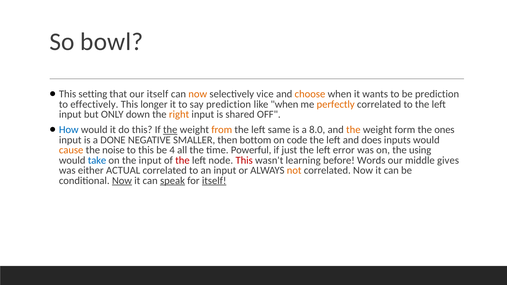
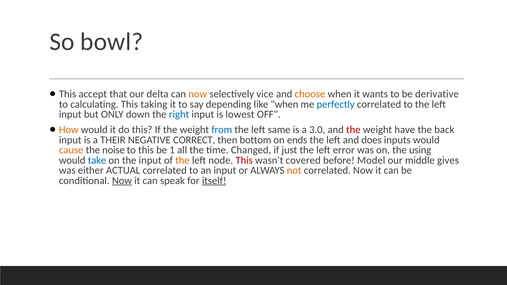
setting: setting -> accept (93, 94)
our itself: itself -> delta (158, 94)
be prediction: prediction -> derivative (437, 94)
effectively: effectively -> calculating (94, 104)
longer: longer -> taking (154, 104)
say prediction: prediction -> depending (229, 104)
perfectly colour: orange -> blue (336, 104)
right colour: orange -> blue (179, 114)
shared: shared -> lowest (240, 114)
How colour: blue -> orange (69, 130)
the underline: present -> none (170, 130)
from colour: orange -> blue (222, 130)
8.0: 8.0 -> 3.0 (317, 130)
the colour: orange -> red (353, 130)
form: form -> have (405, 130)
ones: ones -> back (444, 130)
DONE: DONE -> THEIR (113, 140)
SMALLER: SMALLER -> CORRECT (194, 140)
code: code -> ends (297, 140)
4: 4 -> 1 (172, 150)
Powerful: Powerful -> Changed (251, 150)
the colour: red -> orange (182, 160)
learning: learning -> covered (303, 160)
Words: Words -> Model (371, 160)
speak underline: present -> none (172, 181)
